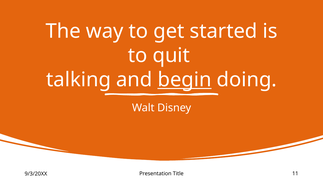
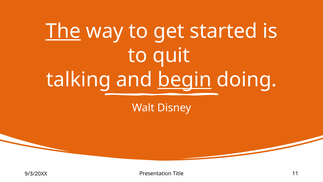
The underline: none -> present (63, 31)
